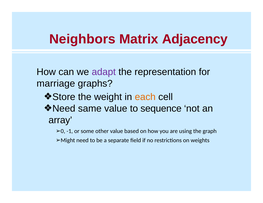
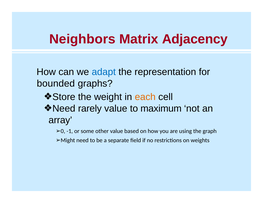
adapt colour: purple -> blue (104, 72)
marriage: marriage -> bounded (56, 84)
same: same -> rarely (90, 109)
sequence: sequence -> maximum (161, 109)
